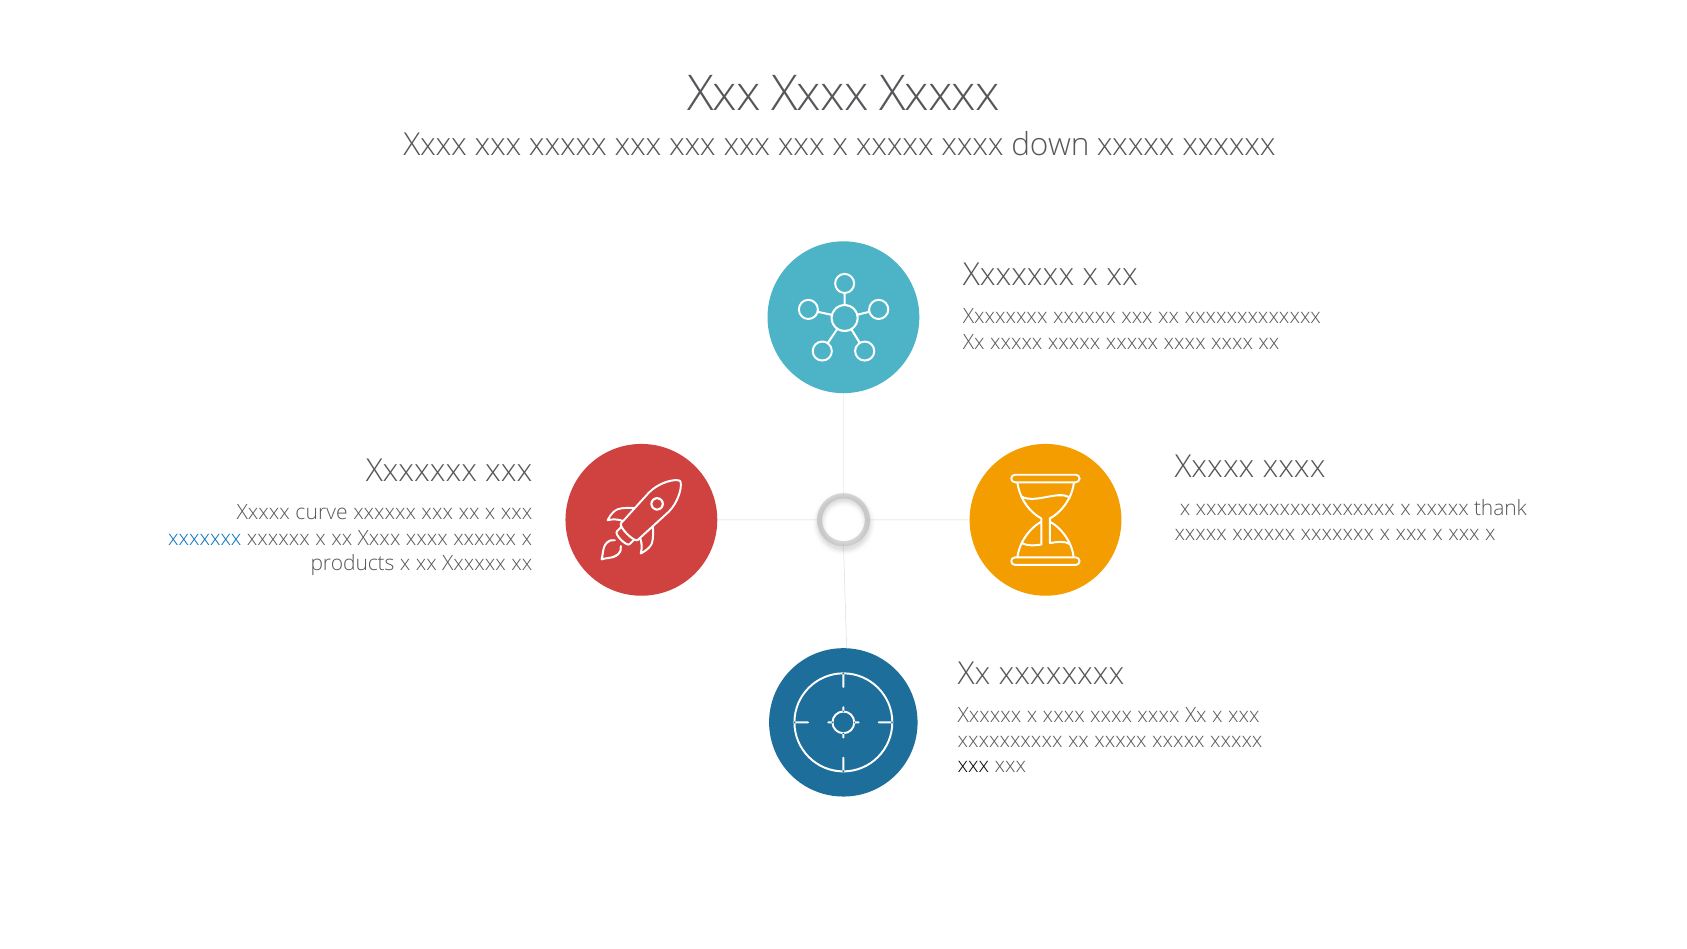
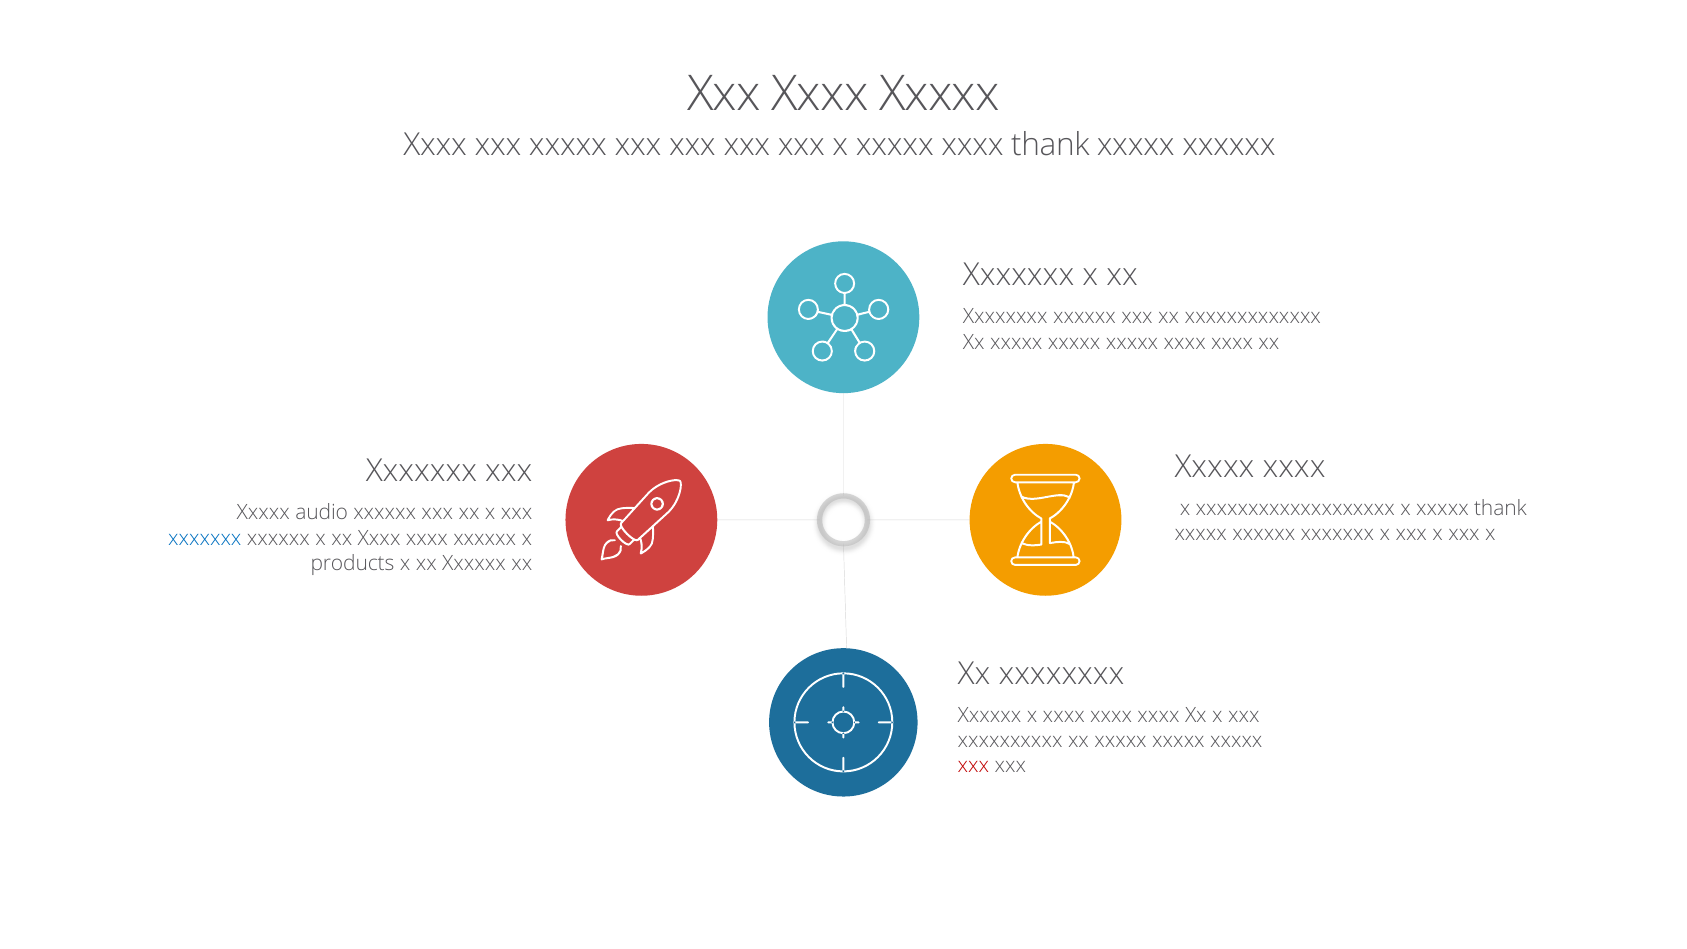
xxxx down: down -> thank (1050, 145)
curve: curve -> audio (322, 513)
xxx colour: black -> red (973, 766)
